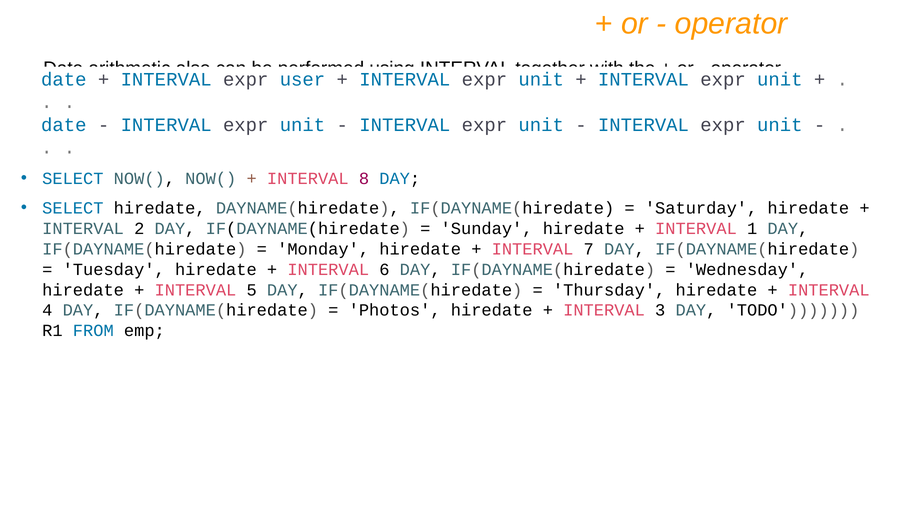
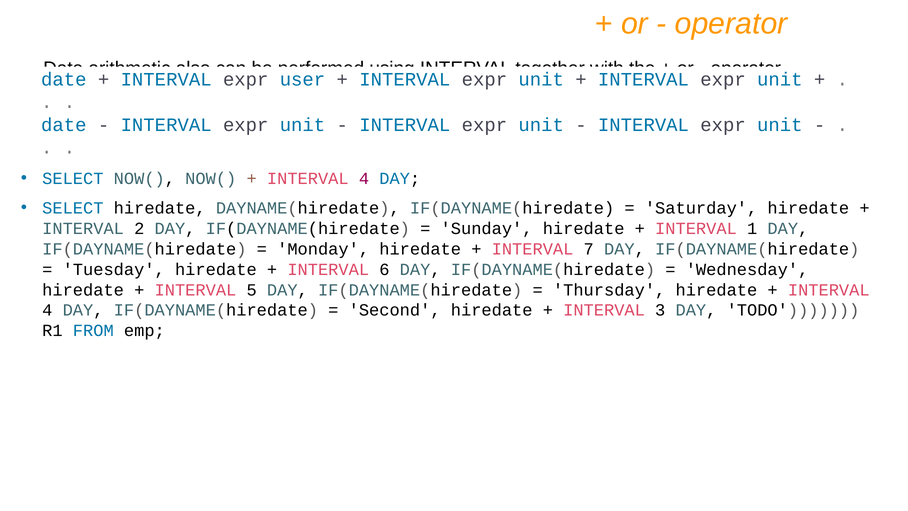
8: 8 -> 4 (364, 179)
Photos: Photos -> Second (395, 310)
